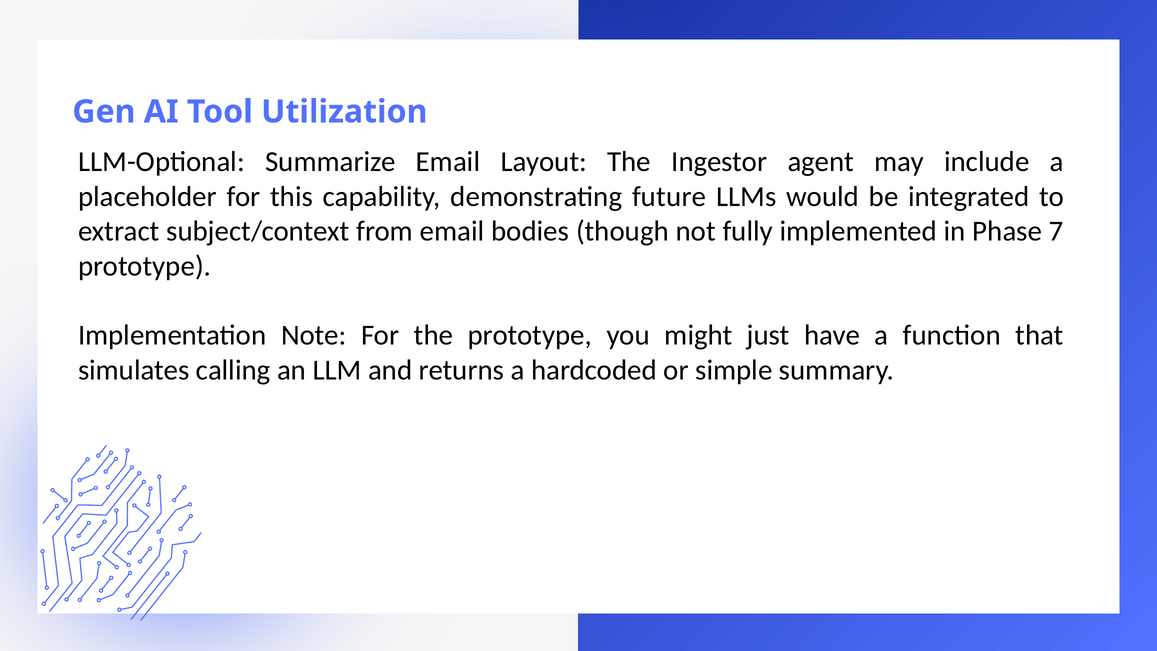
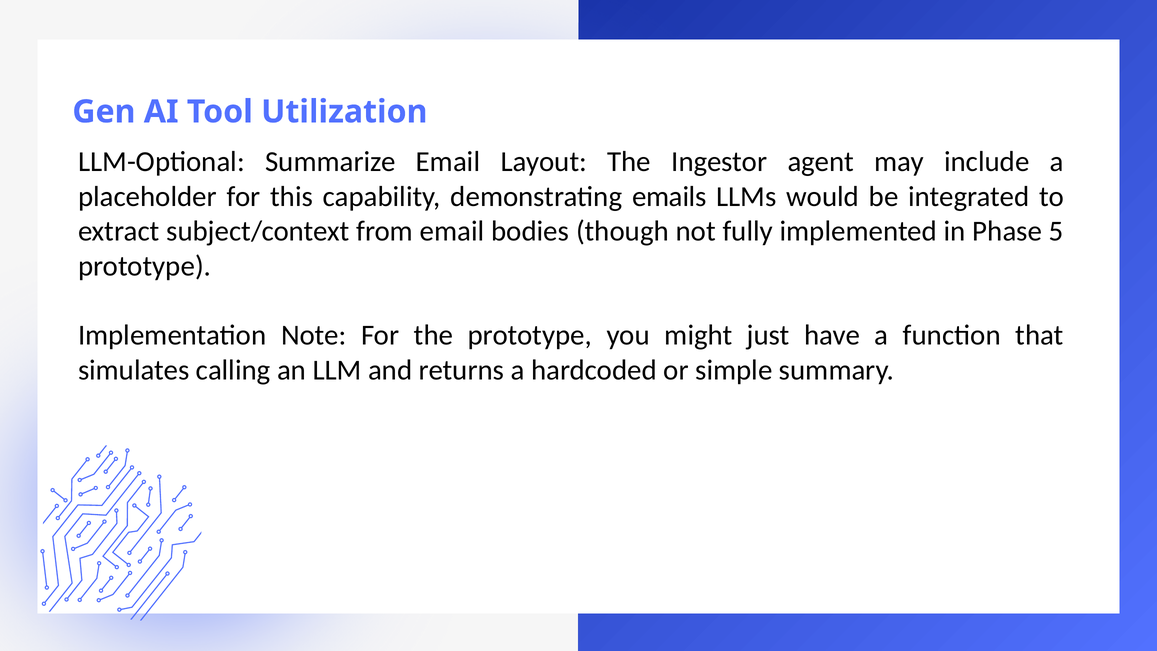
future: future -> emails (669, 196)
7: 7 -> 5 (1056, 231)
